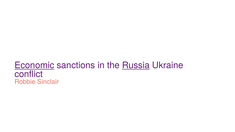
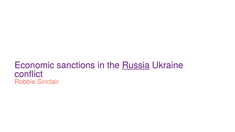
Economic underline: present -> none (34, 65)
